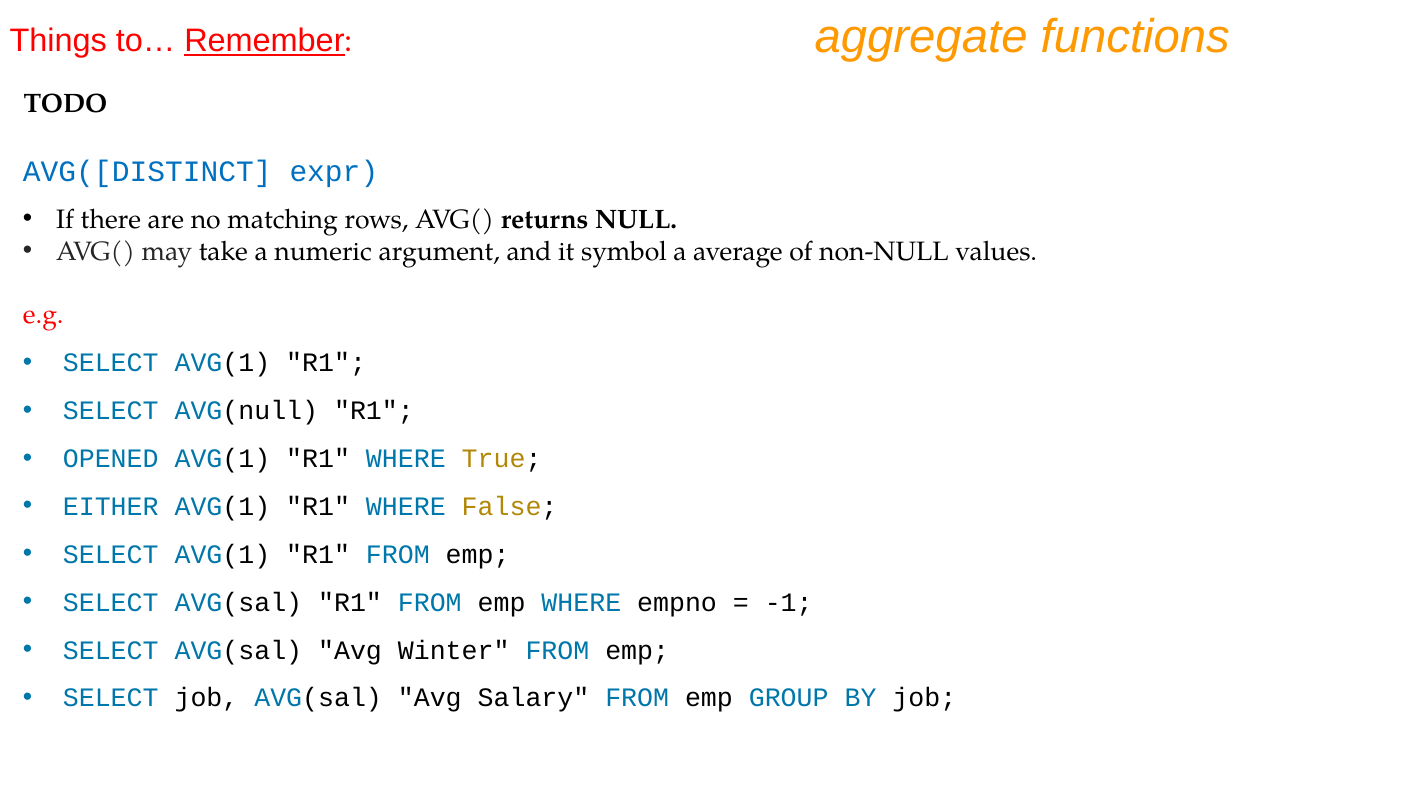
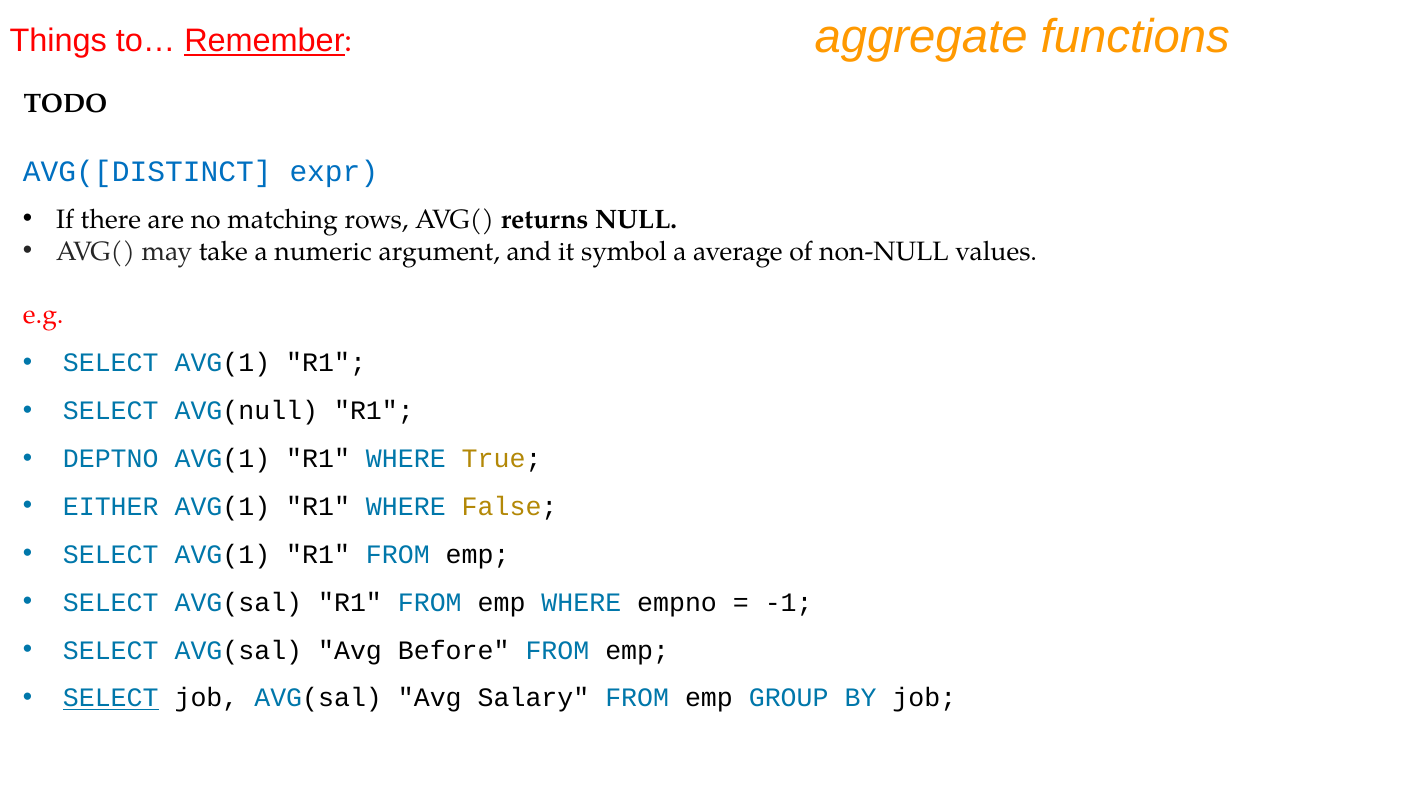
OPENED: OPENED -> DEPTNO (111, 458)
Winter: Winter -> Before (454, 650)
SELECT underline: none -> present (111, 698)
